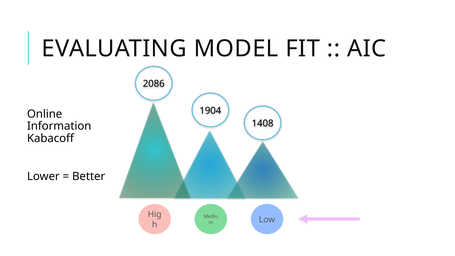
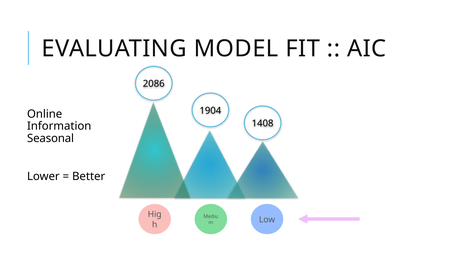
Kabacoff: Kabacoff -> Seasonal (51, 138)
